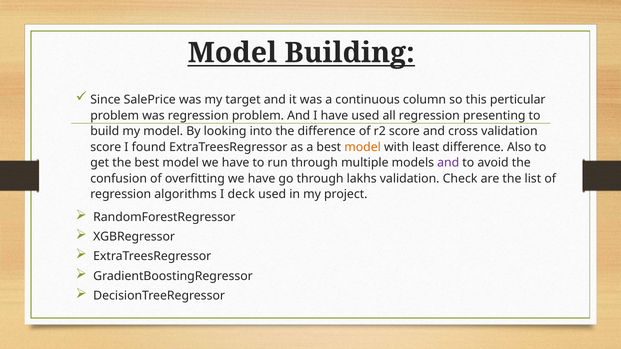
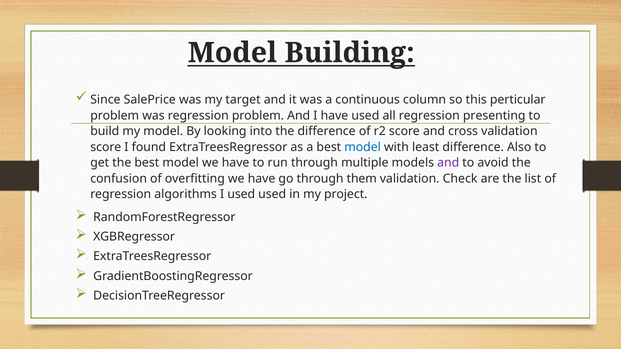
model colour: orange -> blue (363, 147)
lakhs: lakhs -> them (362, 179)
I deck: deck -> used (241, 195)
